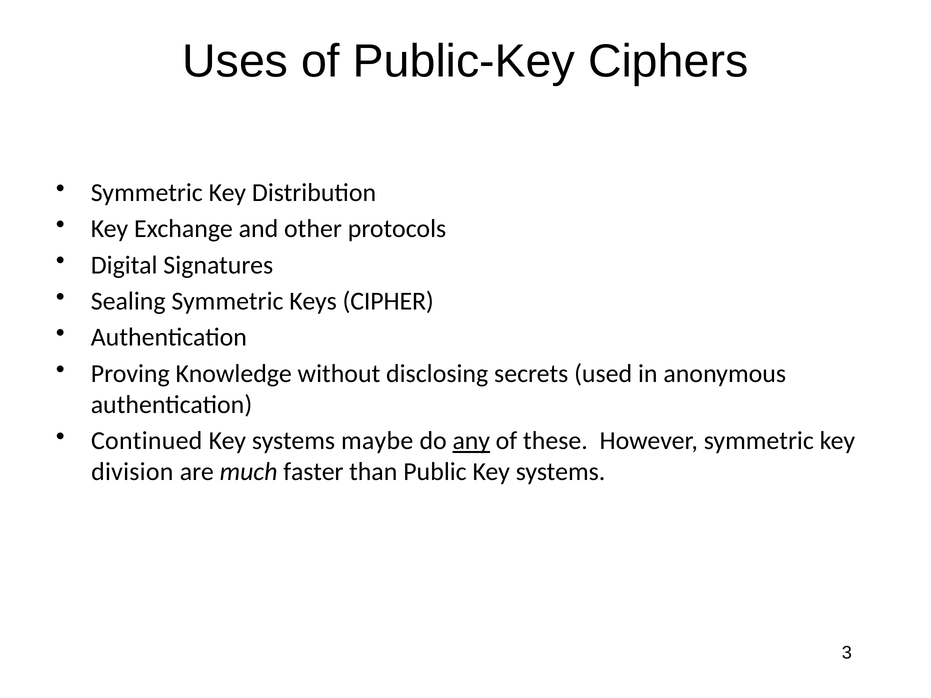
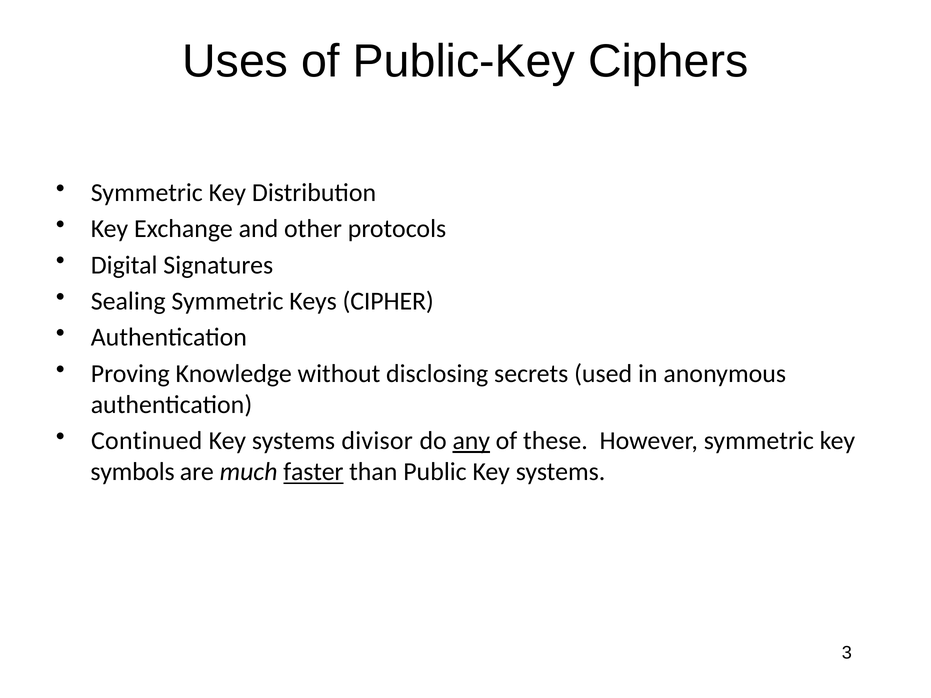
maybe: maybe -> divisor (377, 441)
division: division -> symbols (133, 472)
faster underline: none -> present (313, 472)
